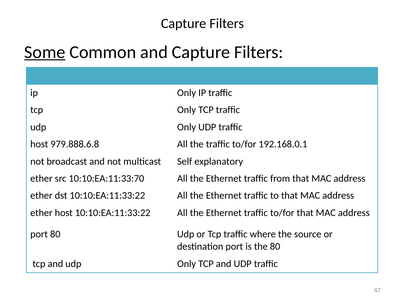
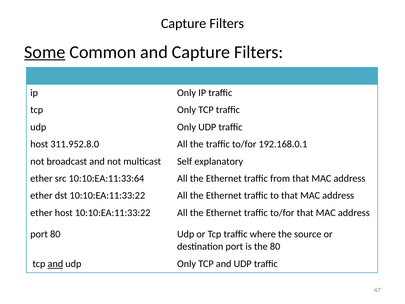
979.888.6.8: 979.888.6.8 -> 311.952.8.0 (75, 144)
10:10:EA:11:33:70: 10:10:EA:11:33:70 -> 10:10:EA:11:33:64 (106, 178)
and underline: none -> present (55, 264)
